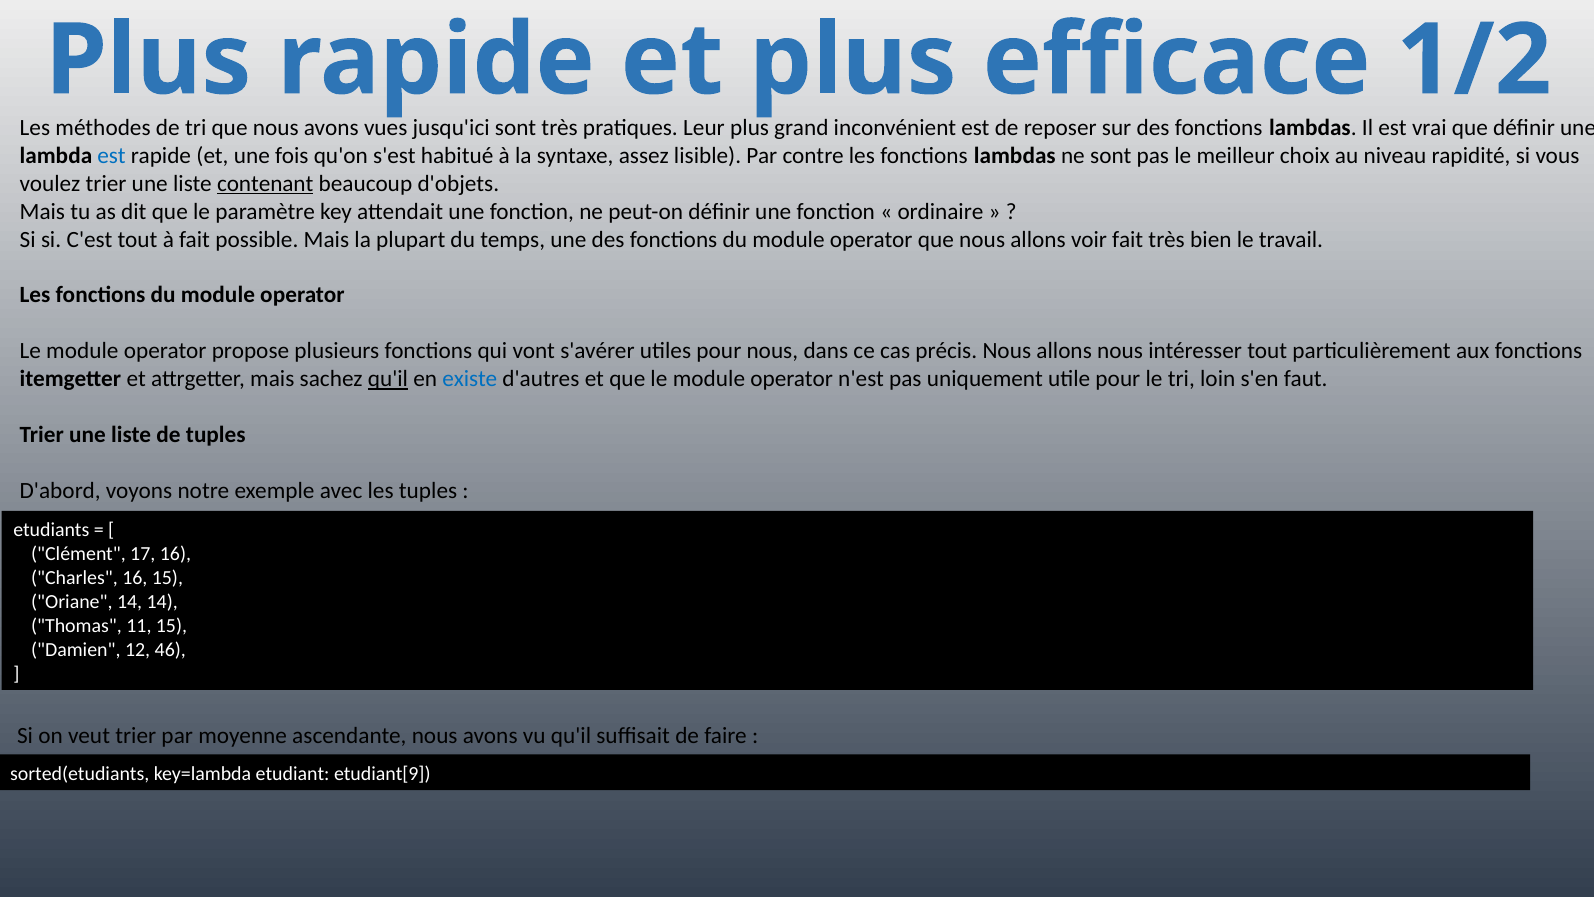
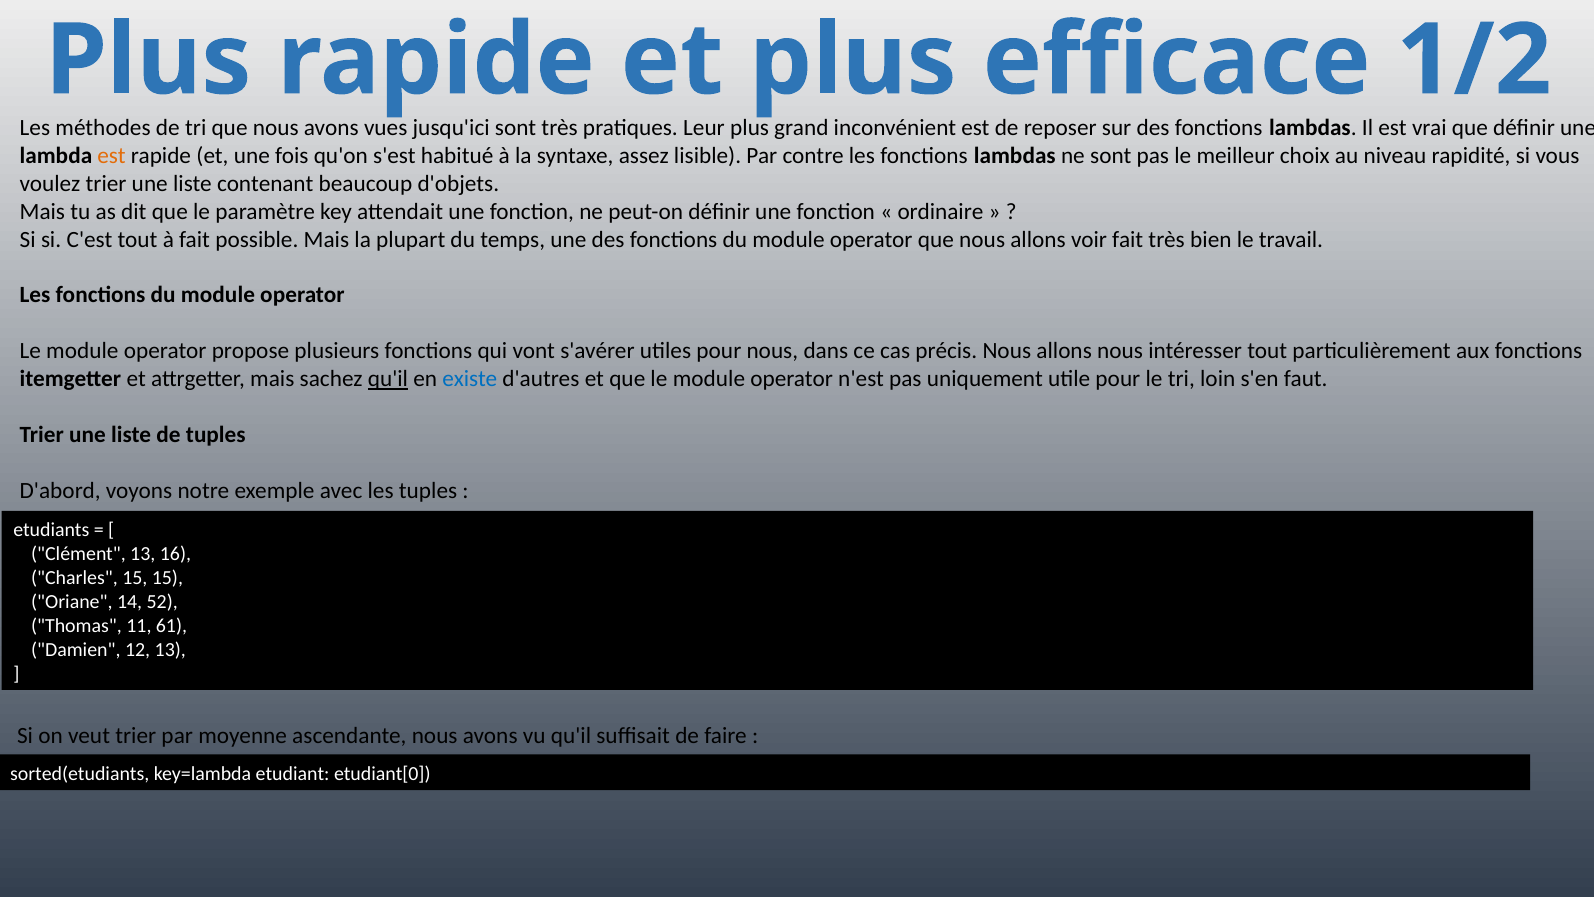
est colour: blue -> orange (112, 156)
contenant underline: present -> none (265, 183)
Clément 17: 17 -> 13 (143, 554)
Charles 16: 16 -> 15 (135, 578)
14 14: 14 -> 52 (162, 602)
11 15: 15 -> 61 (171, 625)
12 46: 46 -> 13 (170, 649)
etudiant[9: etudiant[9 -> etudiant[0 (382, 773)
